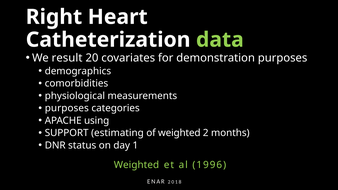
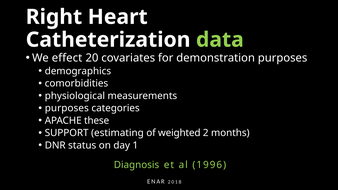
result: result -> effect (67, 58)
using: using -> these (97, 121)
Weighted: Weighted -> Diagnosis (137, 165)
